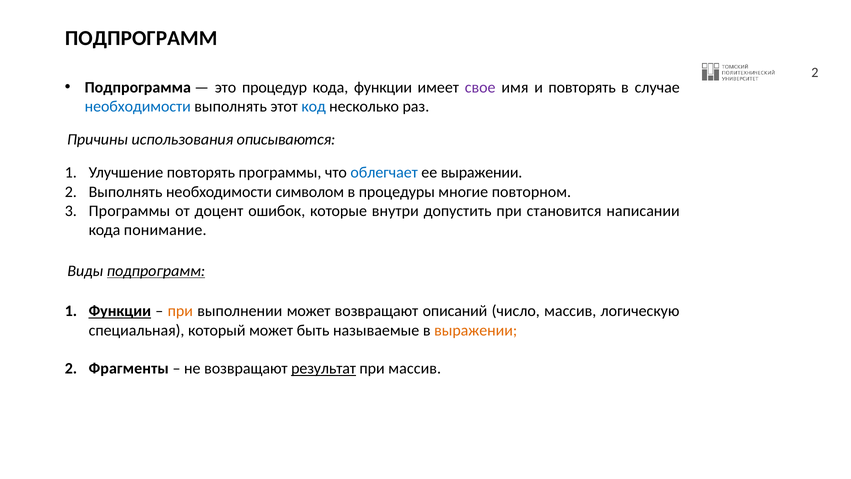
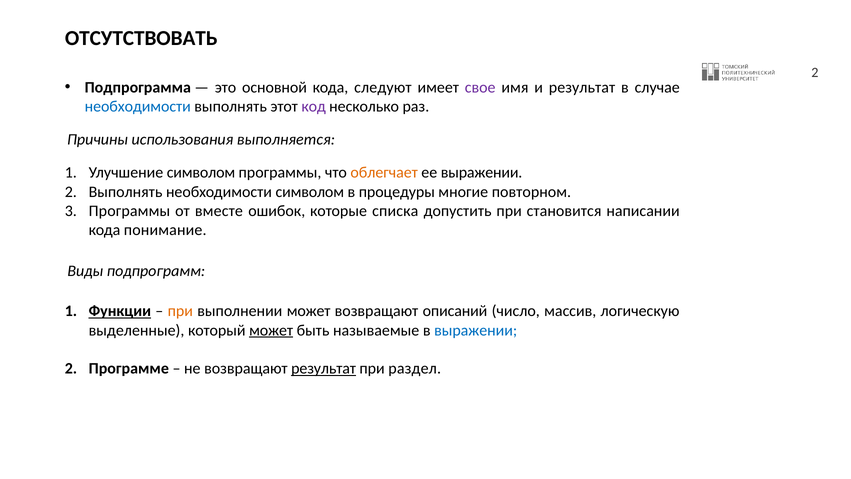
ПОДПРОГРАММ: ПОДПРОГРАММ -> ОТСУТСТВОВАТЬ (141, 38)
процедур: процедур -> основной (274, 87)
кода функции: функции -> следуют (383, 87)
и повторять: повторять -> результат (582, 87)
код colour: blue -> purple (314, 106)
описываются: описываются -> выполняется (286, 139)
Улучшение повторять: повторять -> символом (201, 172)
облегчает colour: blue -> orange (384, 172)
доцент: доцент -> вместе (219, 211)
внутри: внутри -> списка (395, 211)
подпрограмм underline: present -> none (156, 271)
специальная: специальная -> выделенные (137, 330)
может underline: none -> present (271, 330)
выражении colour: orange -> blue (476, 330)
Фрагменты: Фрагменты -> Программе (129, 368)
при массив: массив -> раздел (415, 368)
